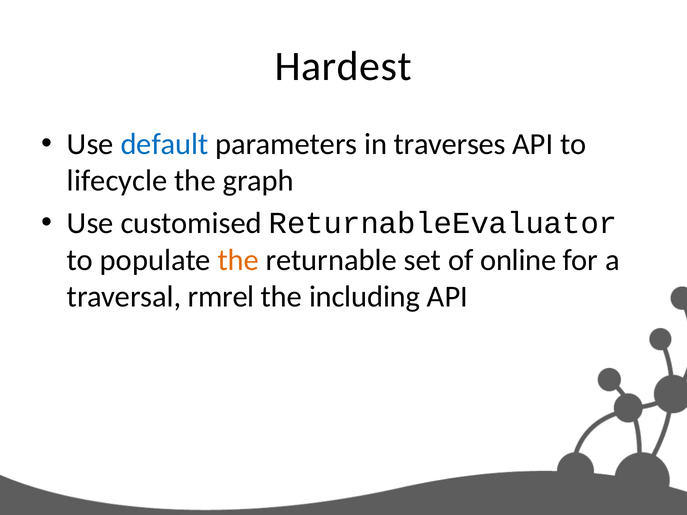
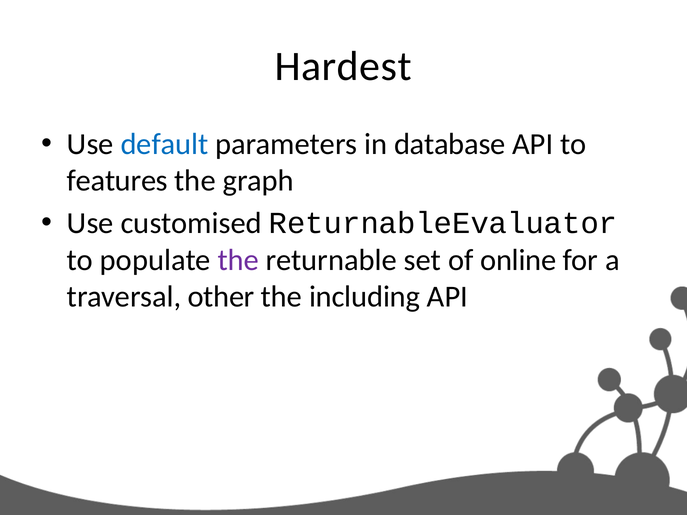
traverses: traverses -> database (450, 144)
lifecycle: lifecycle -> features (117, 181)
the colour: orange -> purple (238, 260)
rmrel: rmrel -> other (221, 297)
